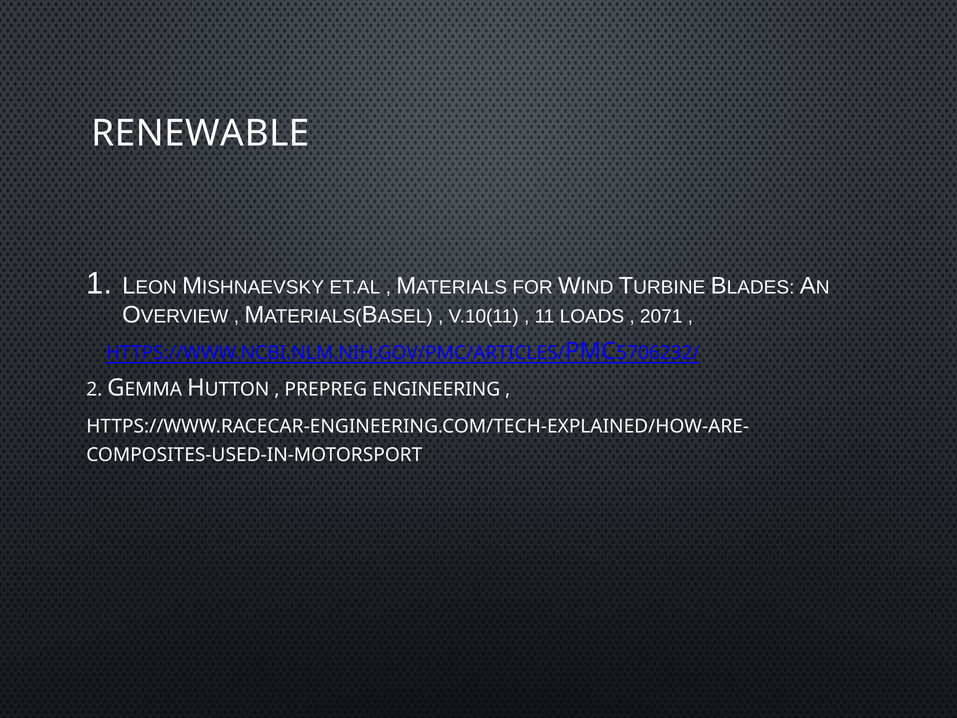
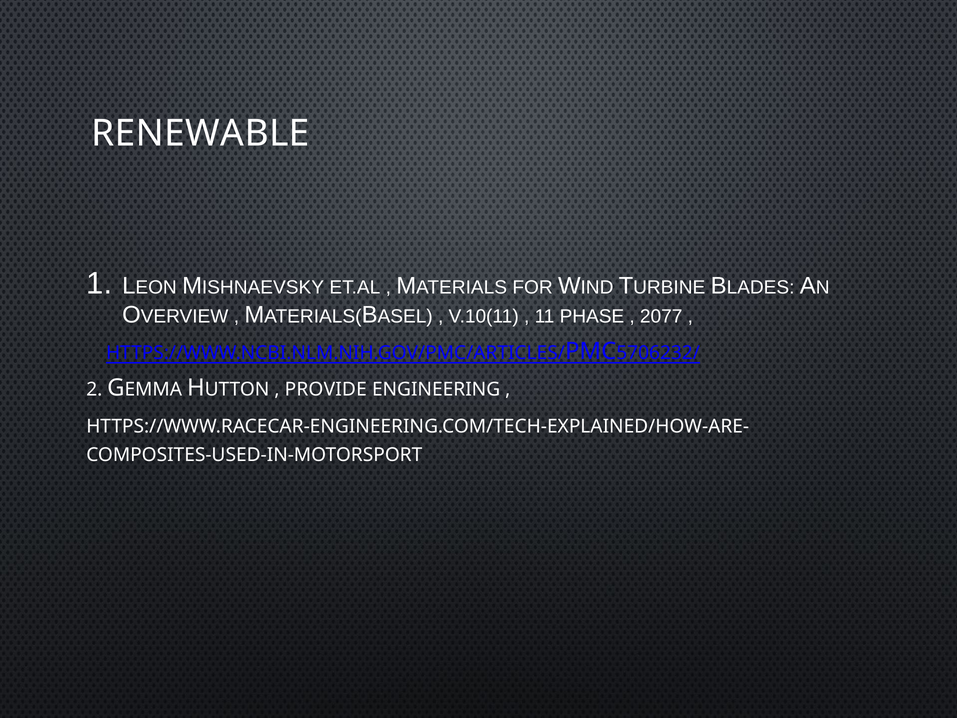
LOADS: LOADS -> PHASE (592, 316)
2071: 2071 -> 2077 (661, 316)
PREPREG: PREPREG -> PROVIDE (326, 389)
